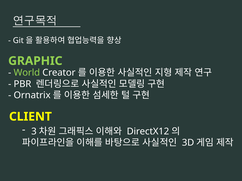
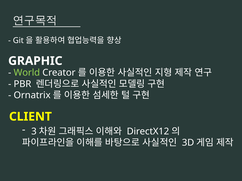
GRAPHIC colour: light green -> white (35, 61)
